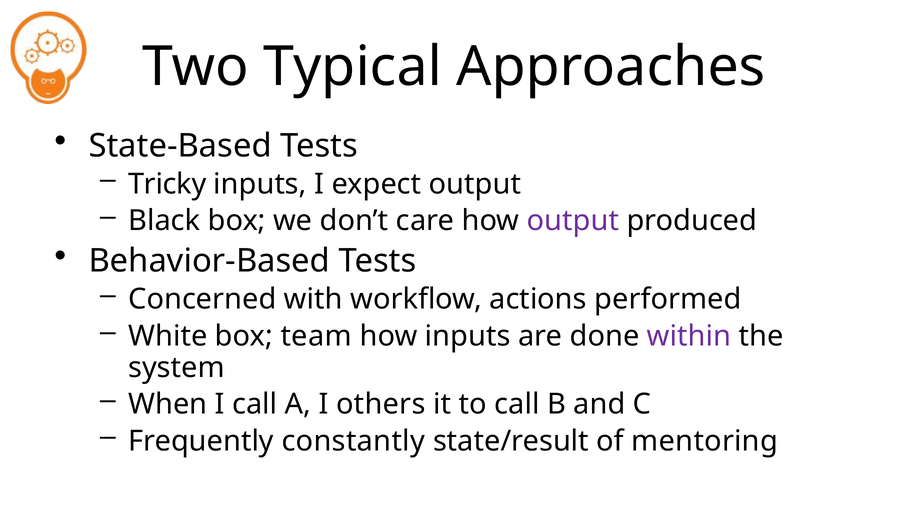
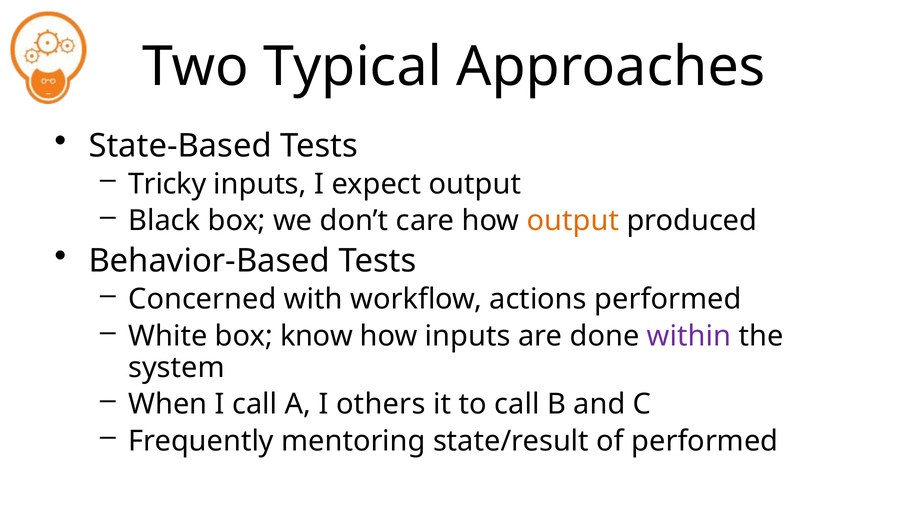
output colour: purple -> orange (573, 221)
team: team -> know (316, 336)
constantly: constantly -> mentoring (353, 441)
of mentoring: mentoring -> performed (705, 441)
